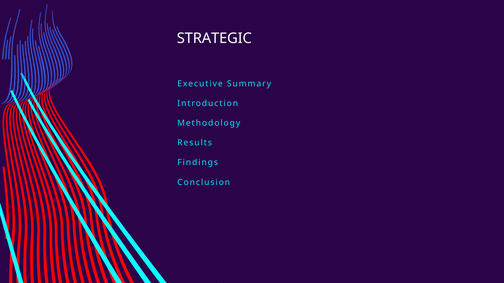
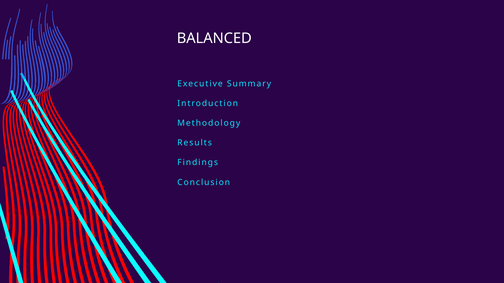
STRATEGIC: STRATEGIC -> BALANCED (214, 38)
